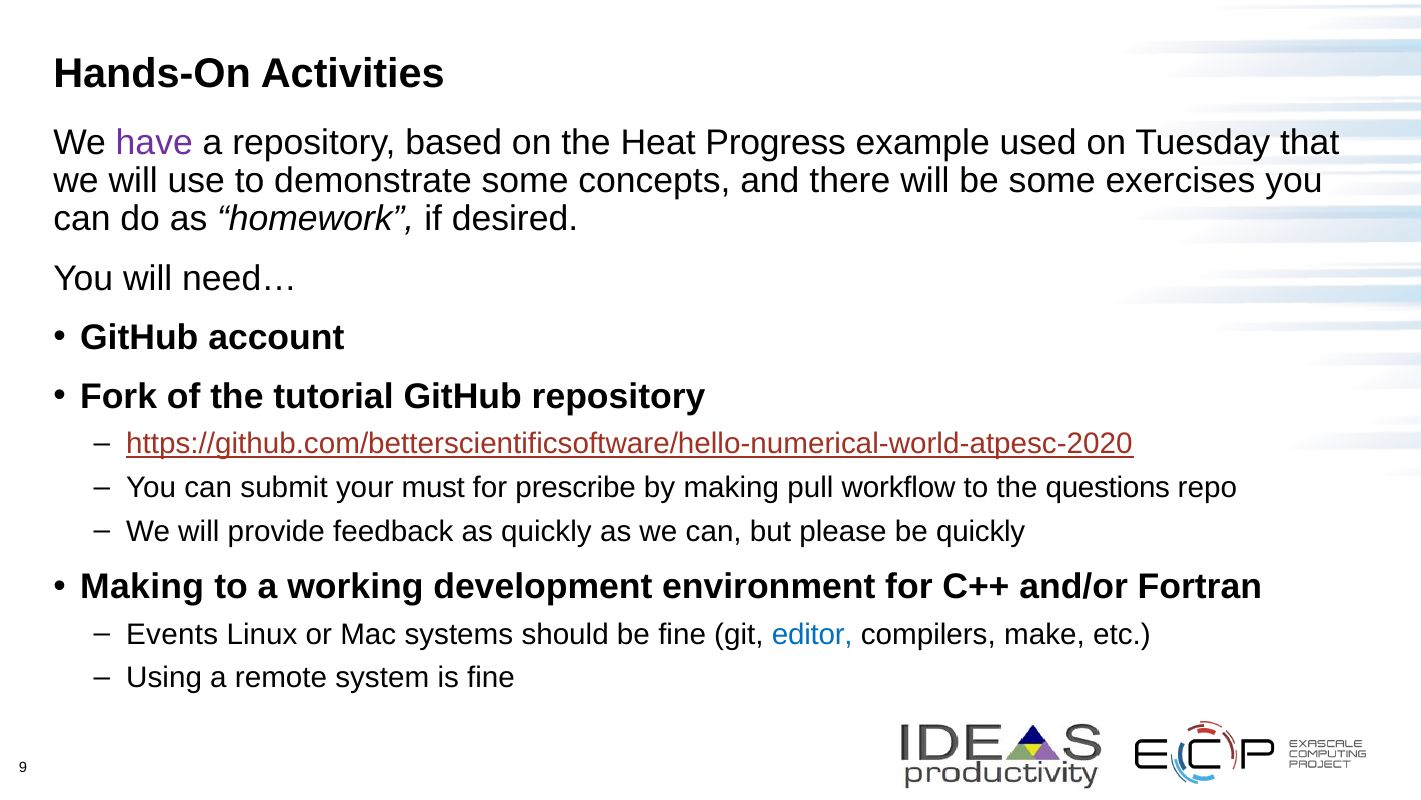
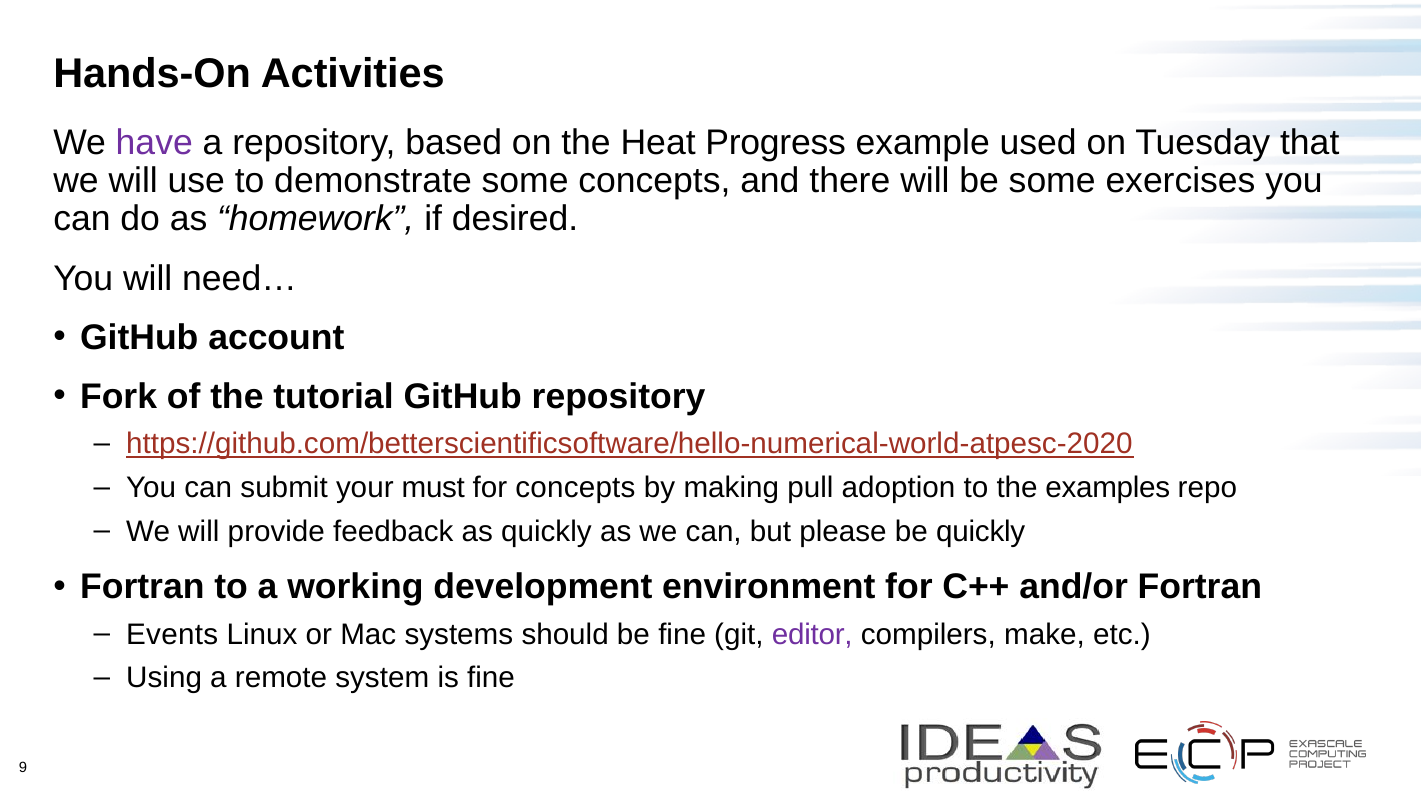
for prescribe: prescribe -> concepts (575, 487)
workflow: workflow -> adoption (898, 487)
questions: questions -> examples (1108, 487)
Making: Making -> Fortran (142, 587)
editor colour: blue -> purple (812, 634)
